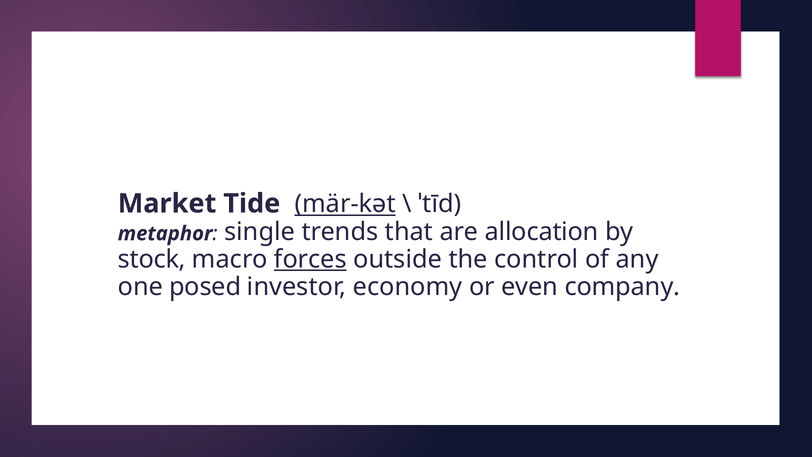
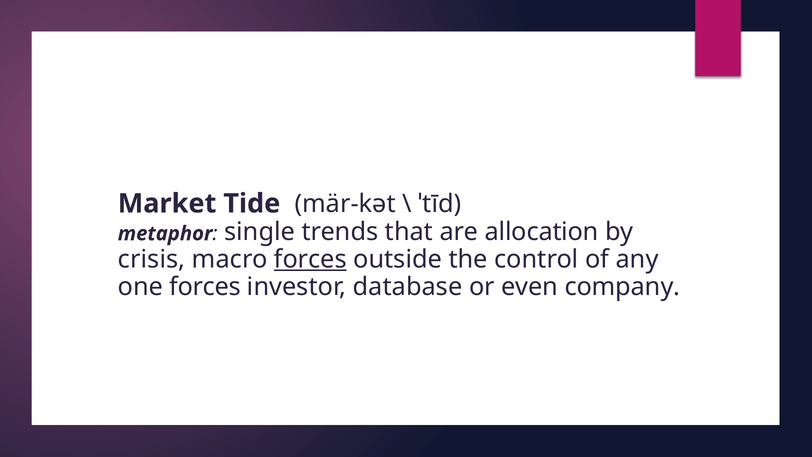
mär-kət underline: present -> none (345, 204)
stock: stock -> crisis (152, 259)
one posed: posed -> forces (205, 287)
economy: economy -> database (408, 287)
